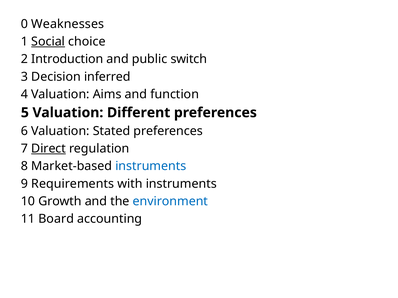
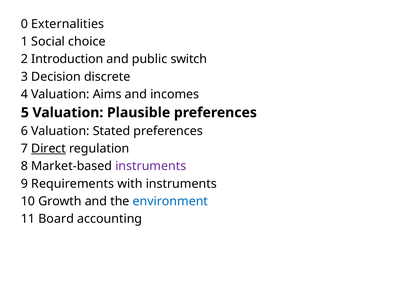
Weaknesses: Weaknesses -> Externalities (68, 24)
Social underline: present -> none (48, 42)
inferred: inferred -> discrete (107, 77)
function: function -> incomes (175, 94)
Different: Different -> Plausible (139, 113)
instruments colour: blue -> purple (151, 166)
